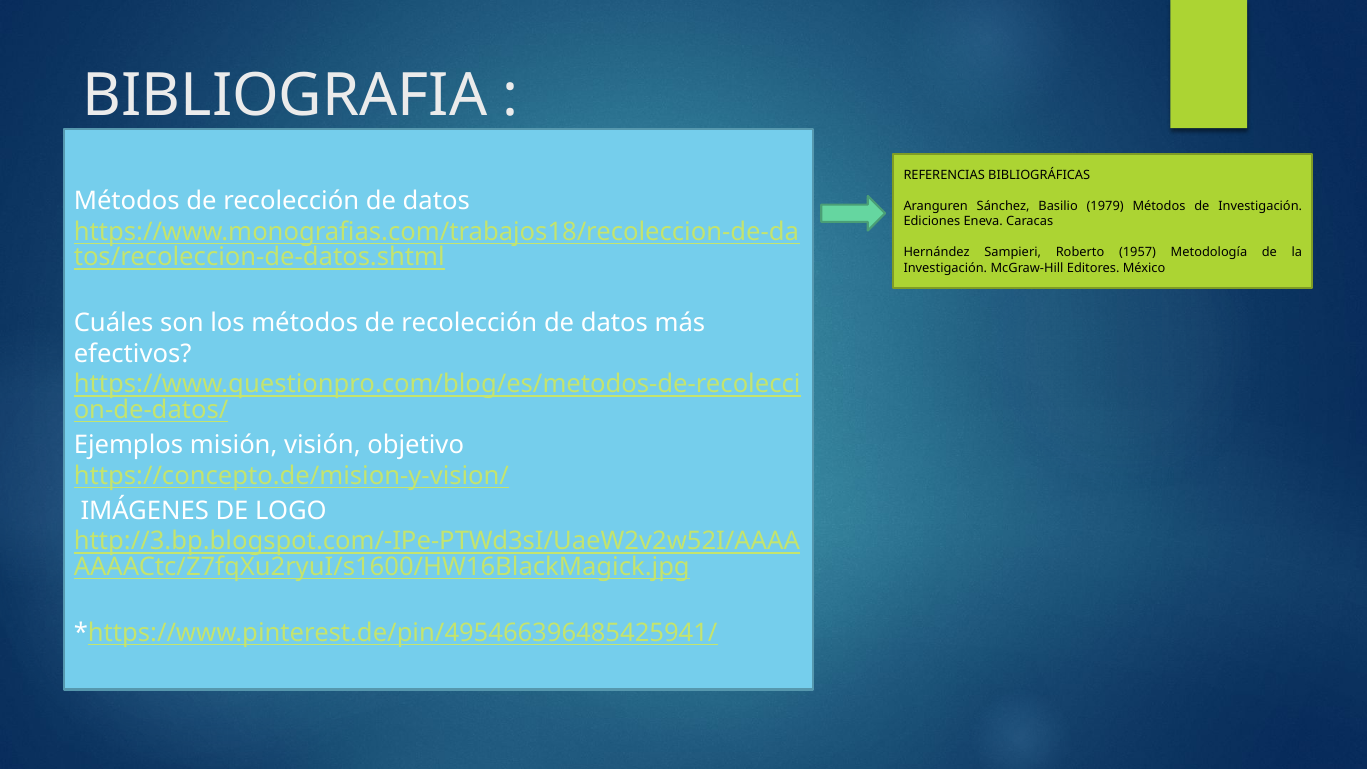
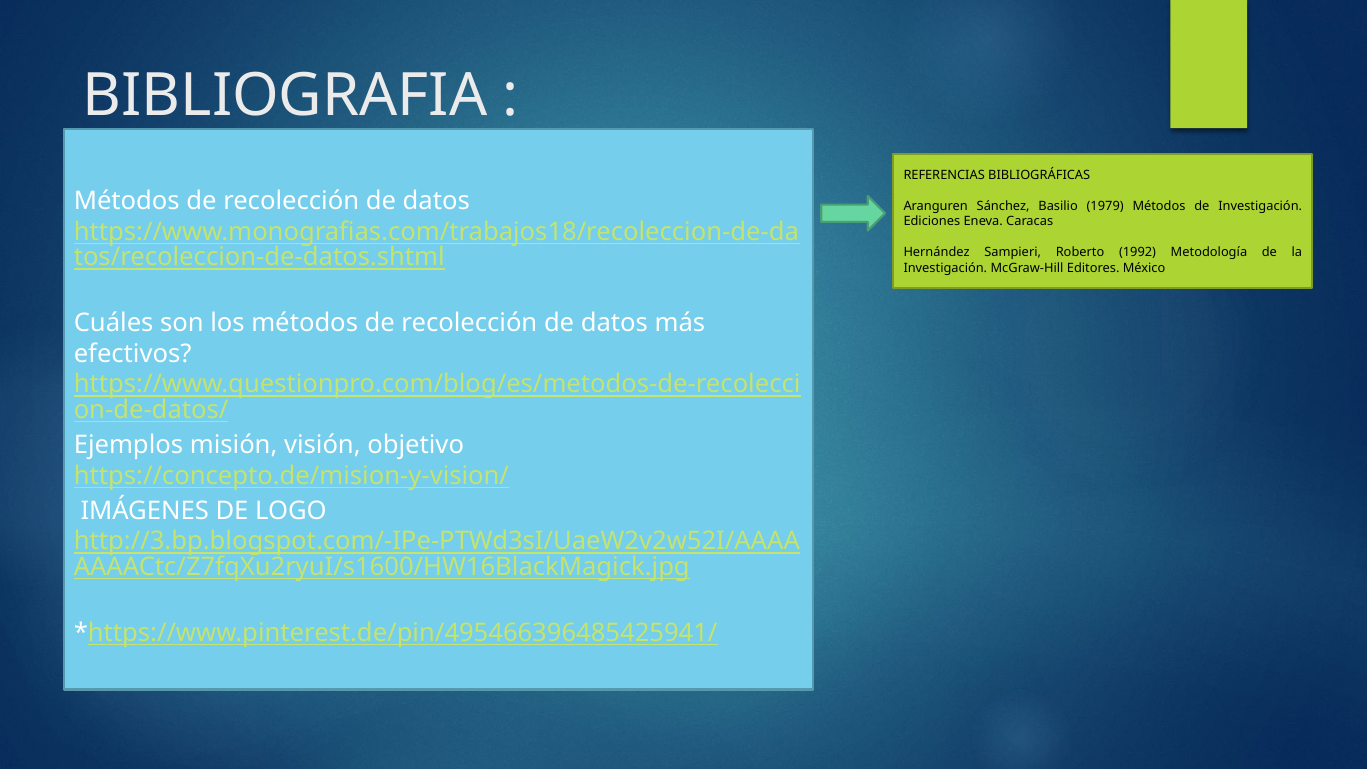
1957: 1957 -> 1992 (1138, 252)
